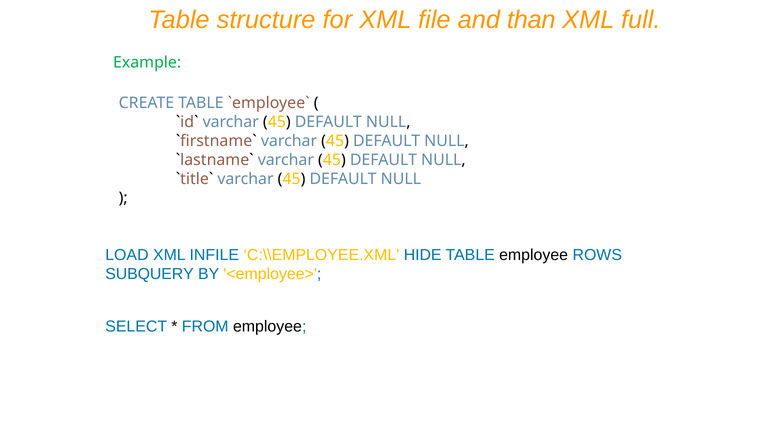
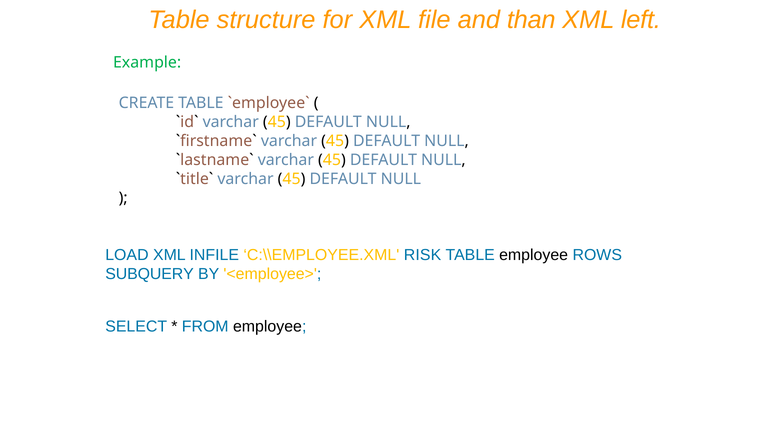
full: full -> left (641, 20)
HIDE: HIDE -> RISK (423, 255)
